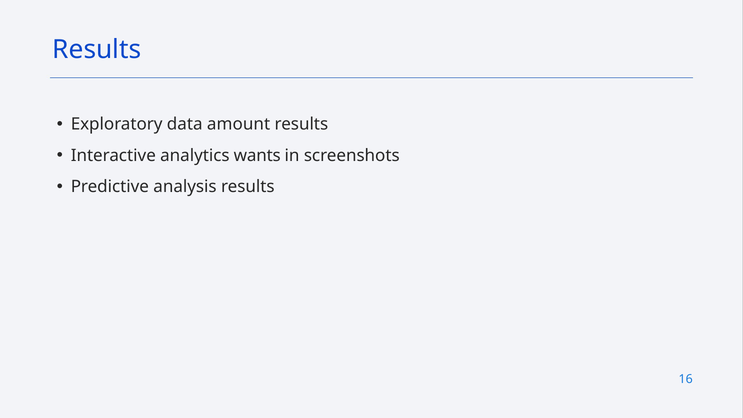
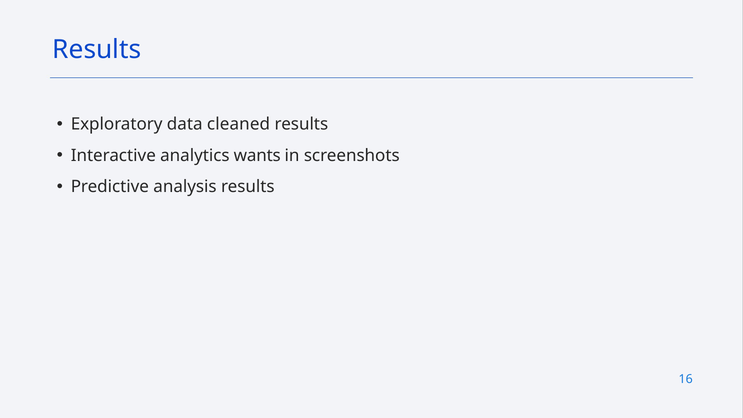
amount: amount -> cleaned (239, 124)
